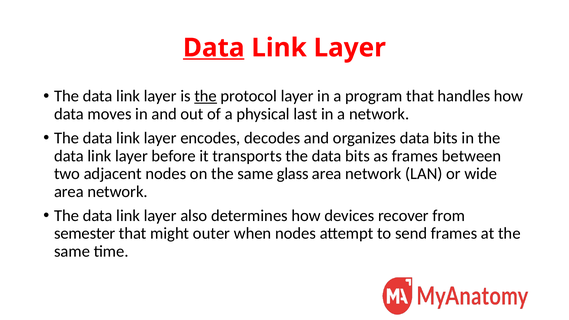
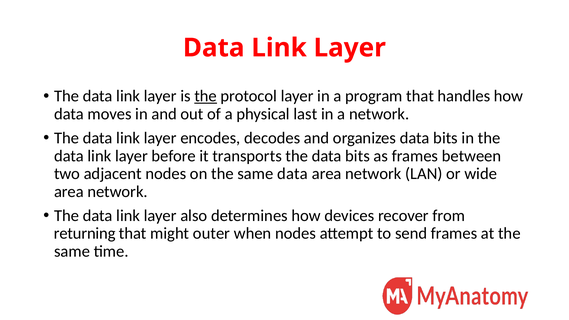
Data underline: present -> none (214, 48)
same glass: glass -> data (292, 174)
semester: semester -> returning (85, 234)
